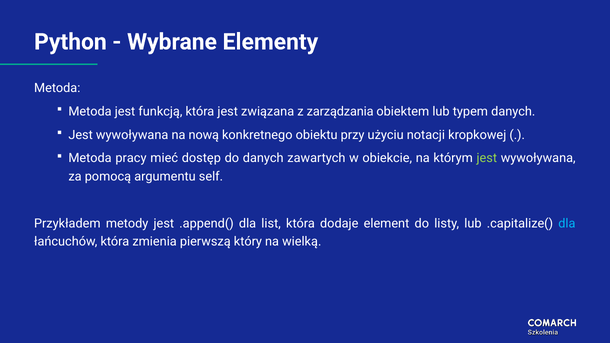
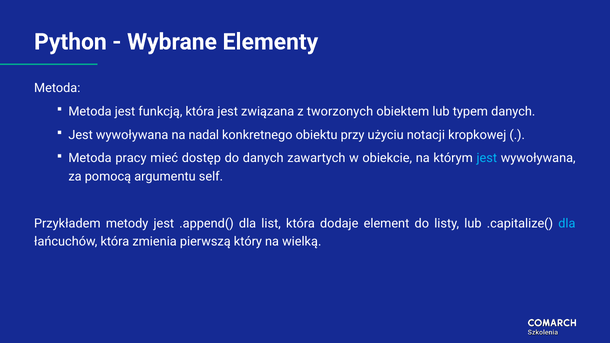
zarządzania: zarządzania -> tworzonych (340, 112)
nową: nową -> nadal (204, 135)
jest colour: light green -> light blue (487, 158)
